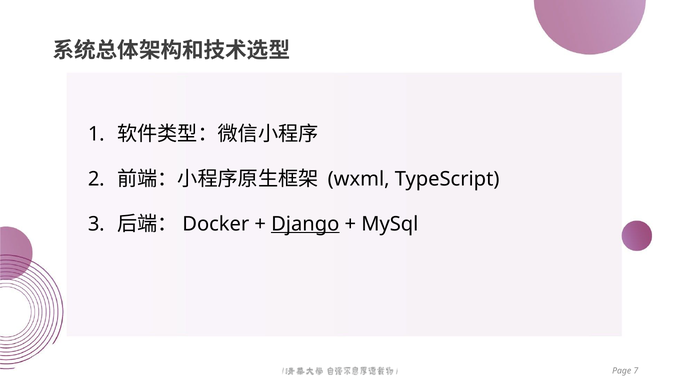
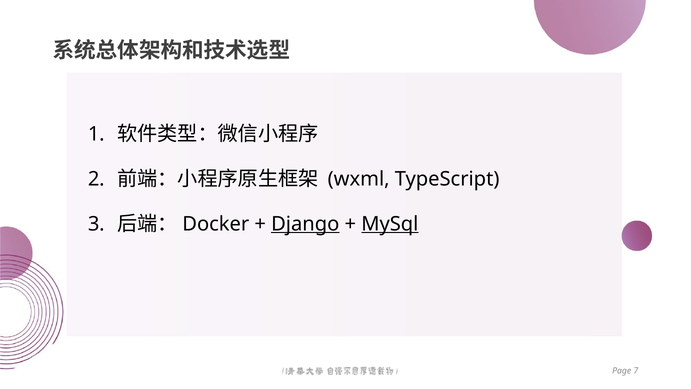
MySql underline: none -> present (390, 224)
